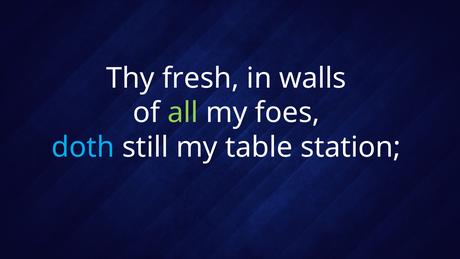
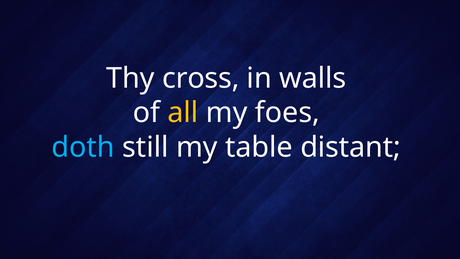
fresh: fresh -> cross (201, 78)
all colour: light green -> yellow (183, 113)
station: station -> distant (351, 147)
